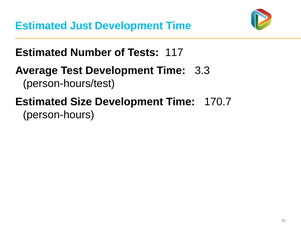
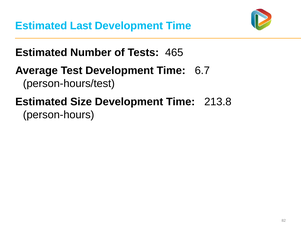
Just: Just -> Last (81, 26)
117: 117 -> 465 (174, 52)
3.3: 3.3 -> 6.7 (202, 70)
170.7: 170.7 -> 213.8 (218, 102)
